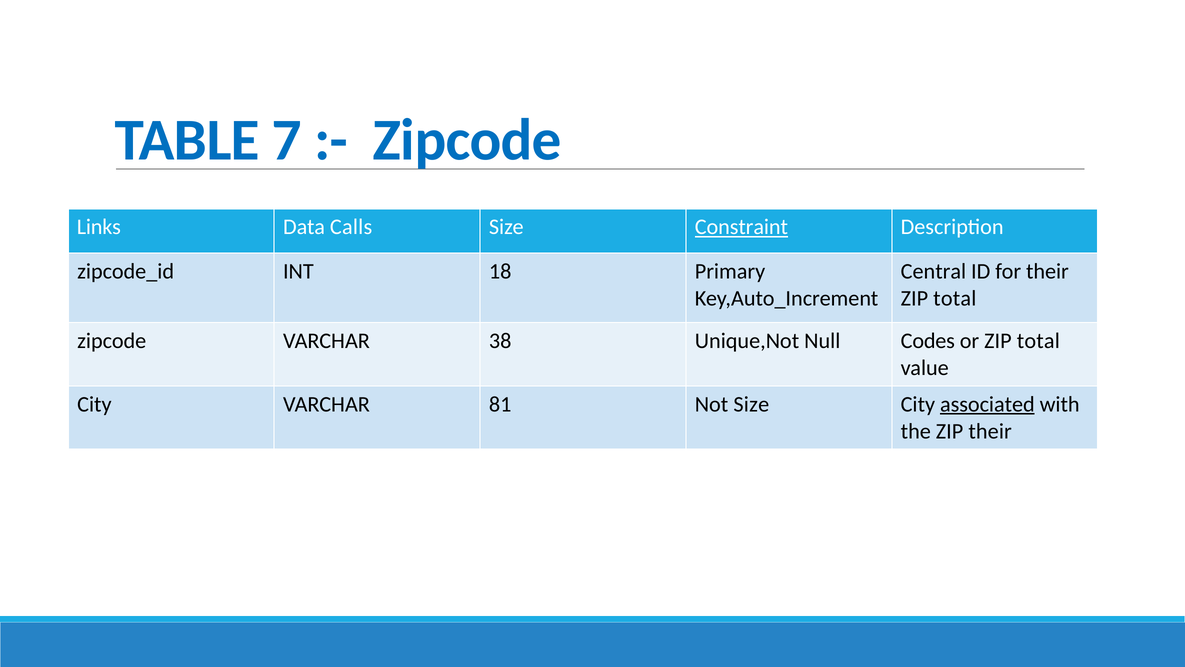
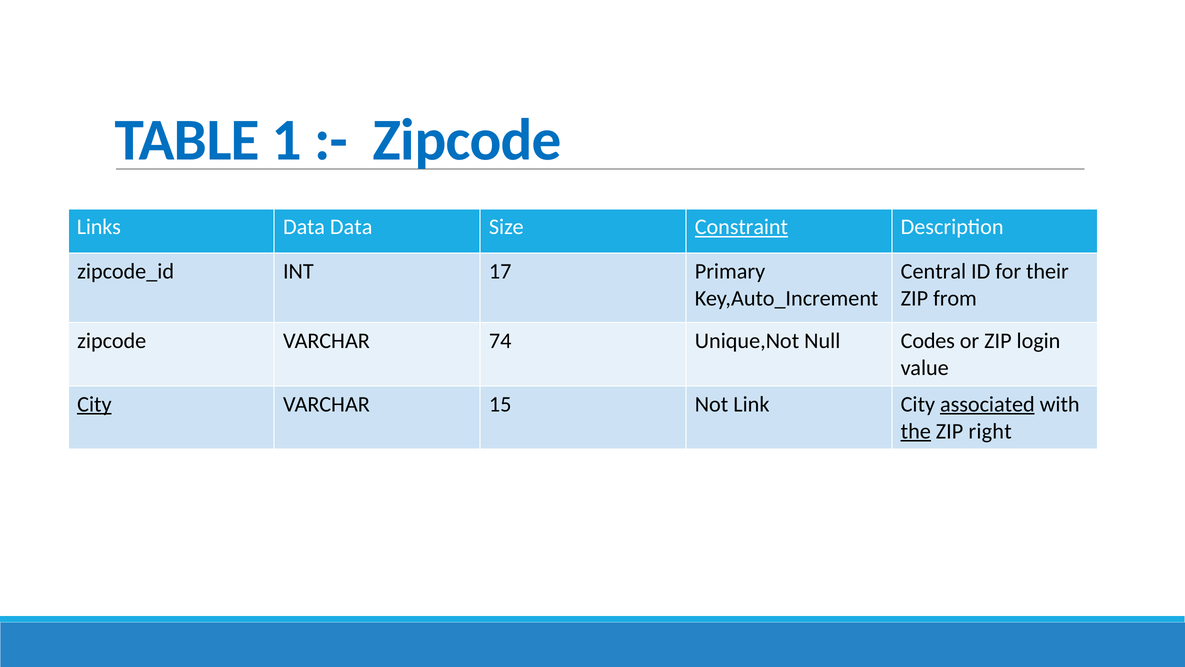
7: 7 -> 1 (287, 140)
Data Calls: Calls -> Data (351, 227)
18: 18 -> 17 (500, 271)
total: total -> from (955, 298)
38: 38 -> 74 (500, 341)
or ZIP total: total -> login (1038, 341)
City underline: none -> present (94, 404)
81: 81 -> 15 (500, 404)
Not Size: Size -> Link (751, 404)
the underline: none -> present (916, 431)
ZIP their: their -> right (990, 431)
